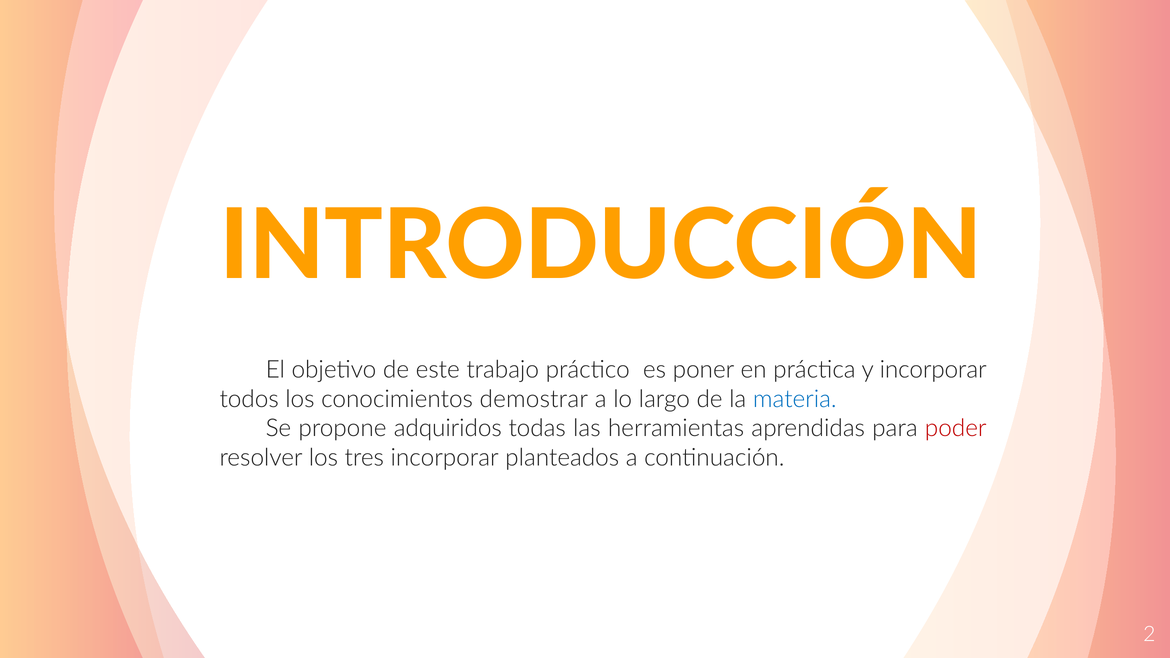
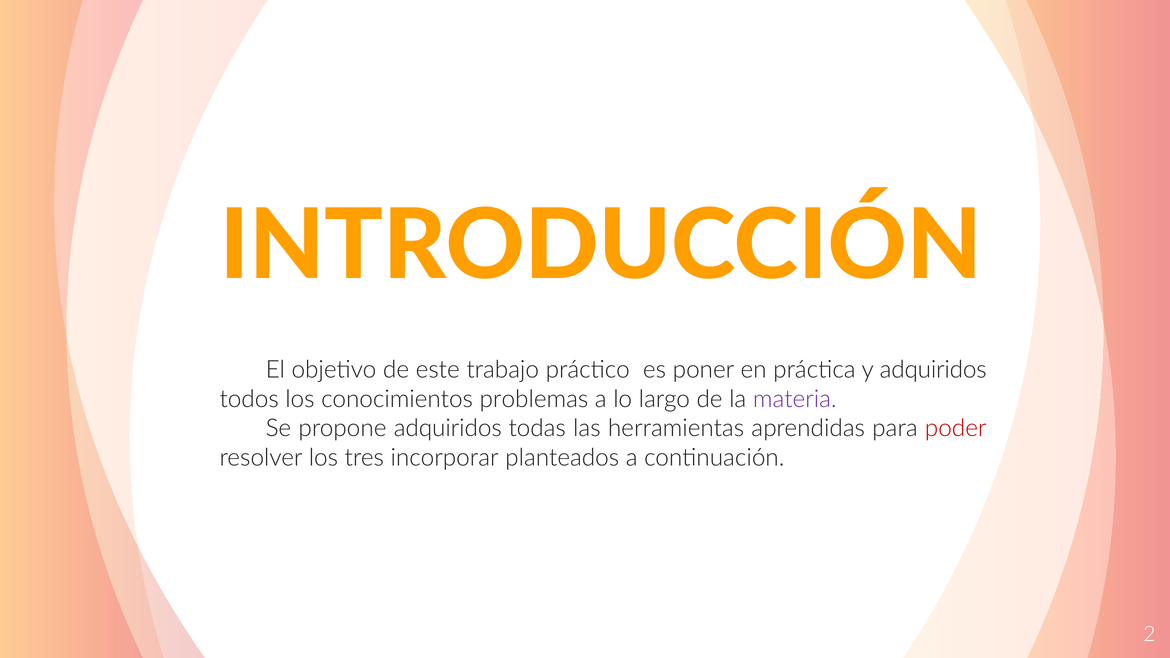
y incorporar: incorporar -> adquiridos (933, 370)
demostrar: demostrar -> problemas (534, 399)
materia colour: blue -> purple (795, 399)
